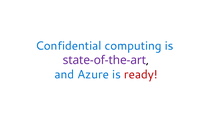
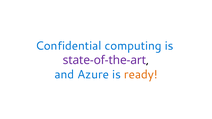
ready colour: red -> orange (141, 75)
